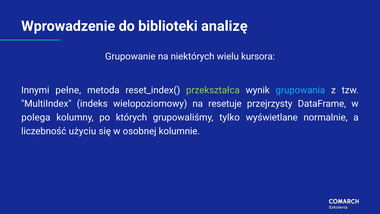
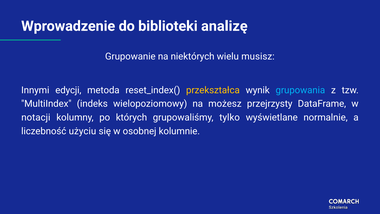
kursora: kursora -> musisz (258, 56)
pełne: pełne -> edycji (68, 90)
przekształca colour: light green -> yellow (213, 90)
resetuje: resetuje -> możesz (225, 104)
polega: polega -> notacji (36, 117)
